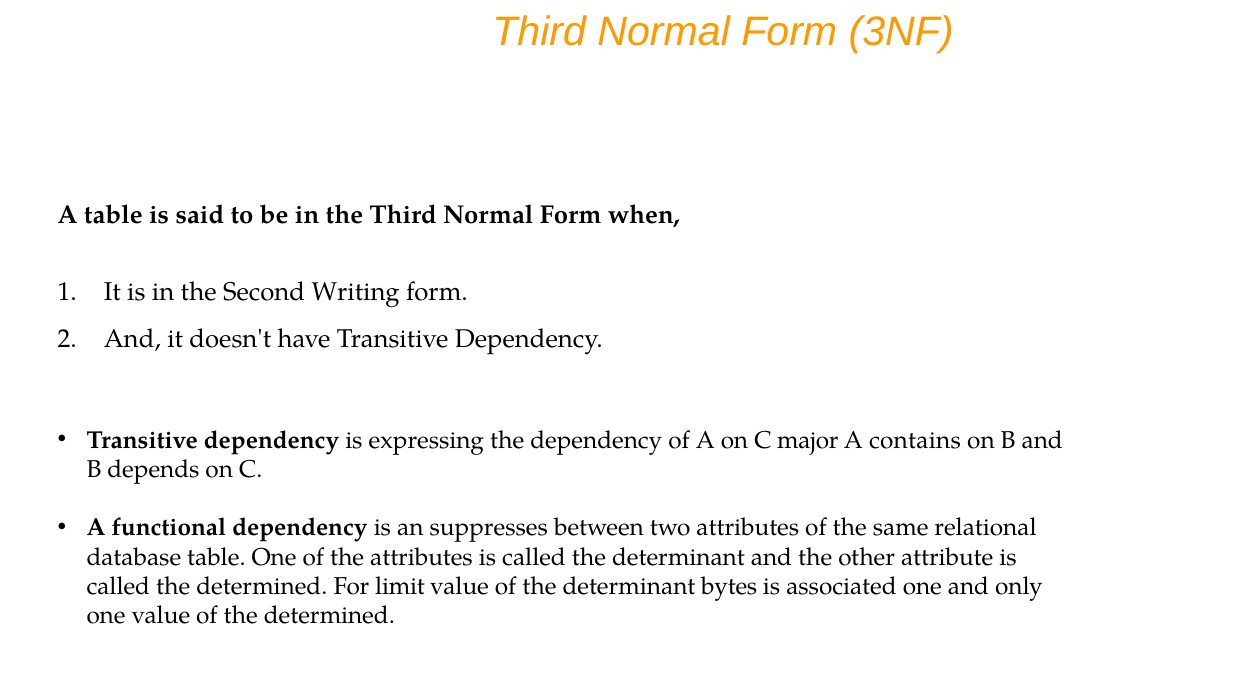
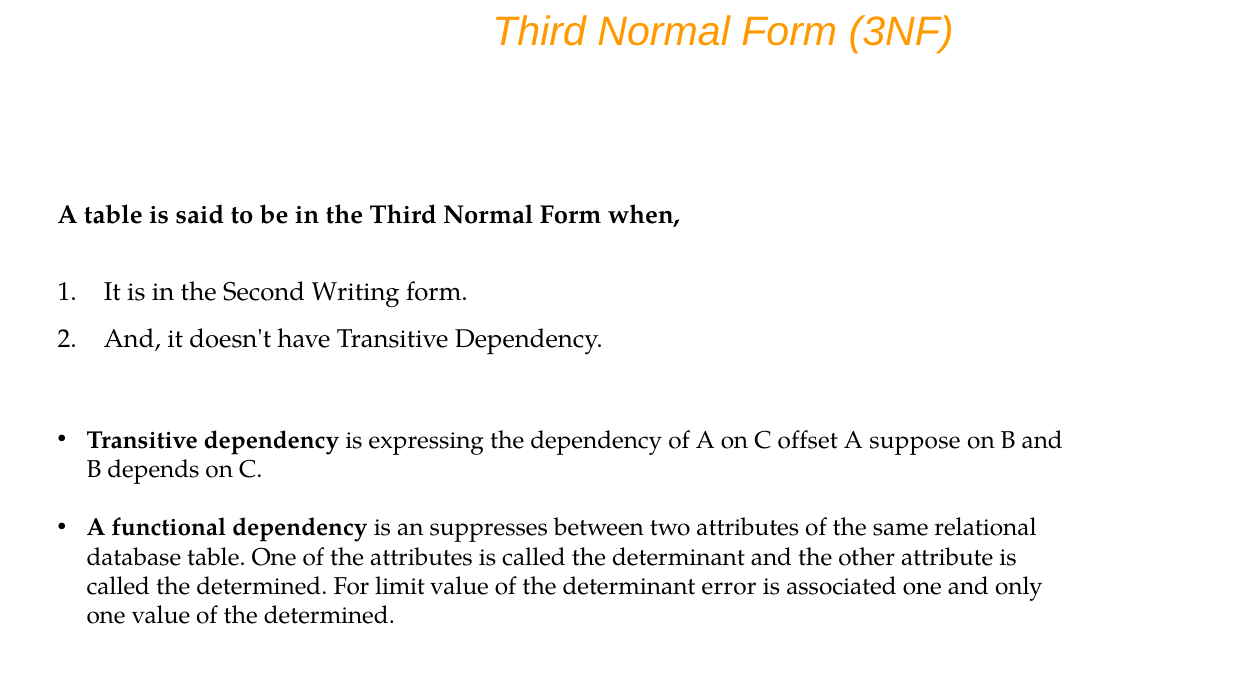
major: major -> offset (808, 440)
contains: contains -> suppose (915, 440)
bytes: bytes -> error (729, 587)
